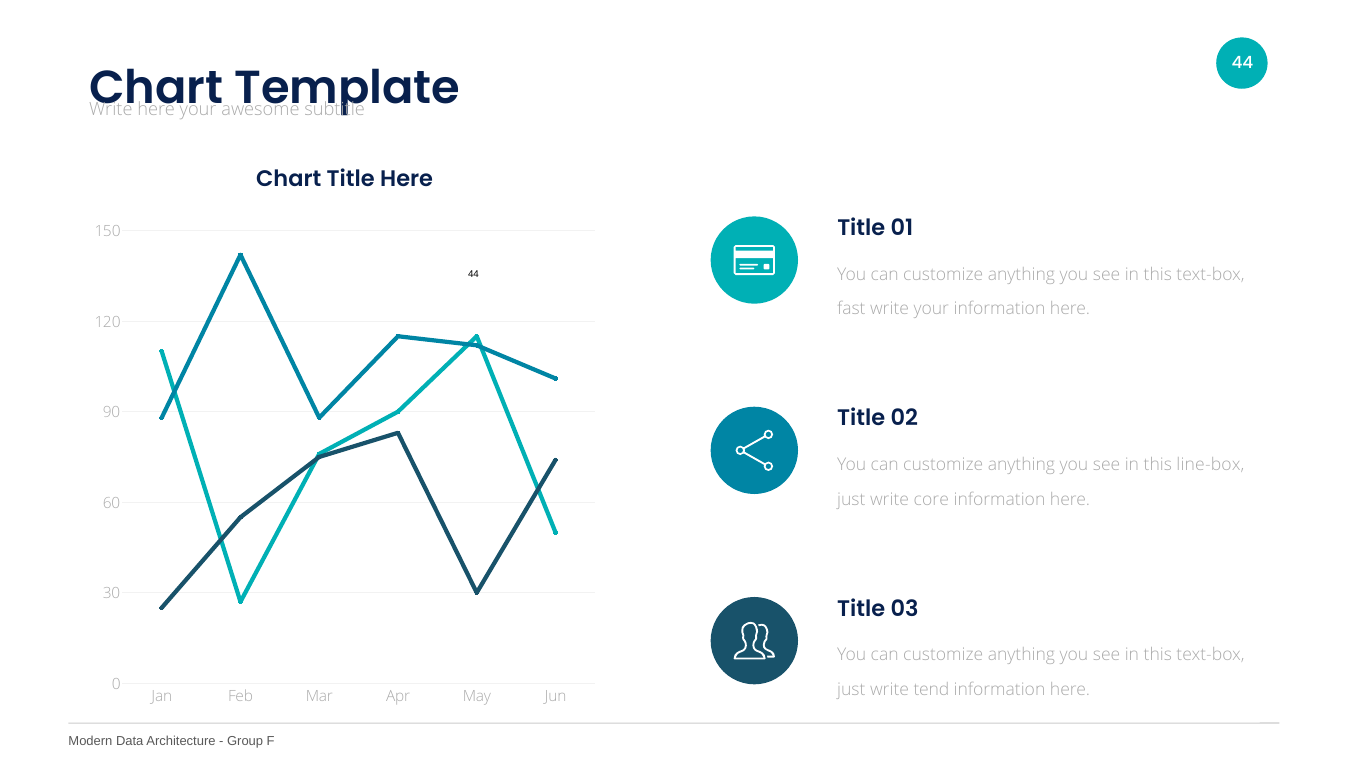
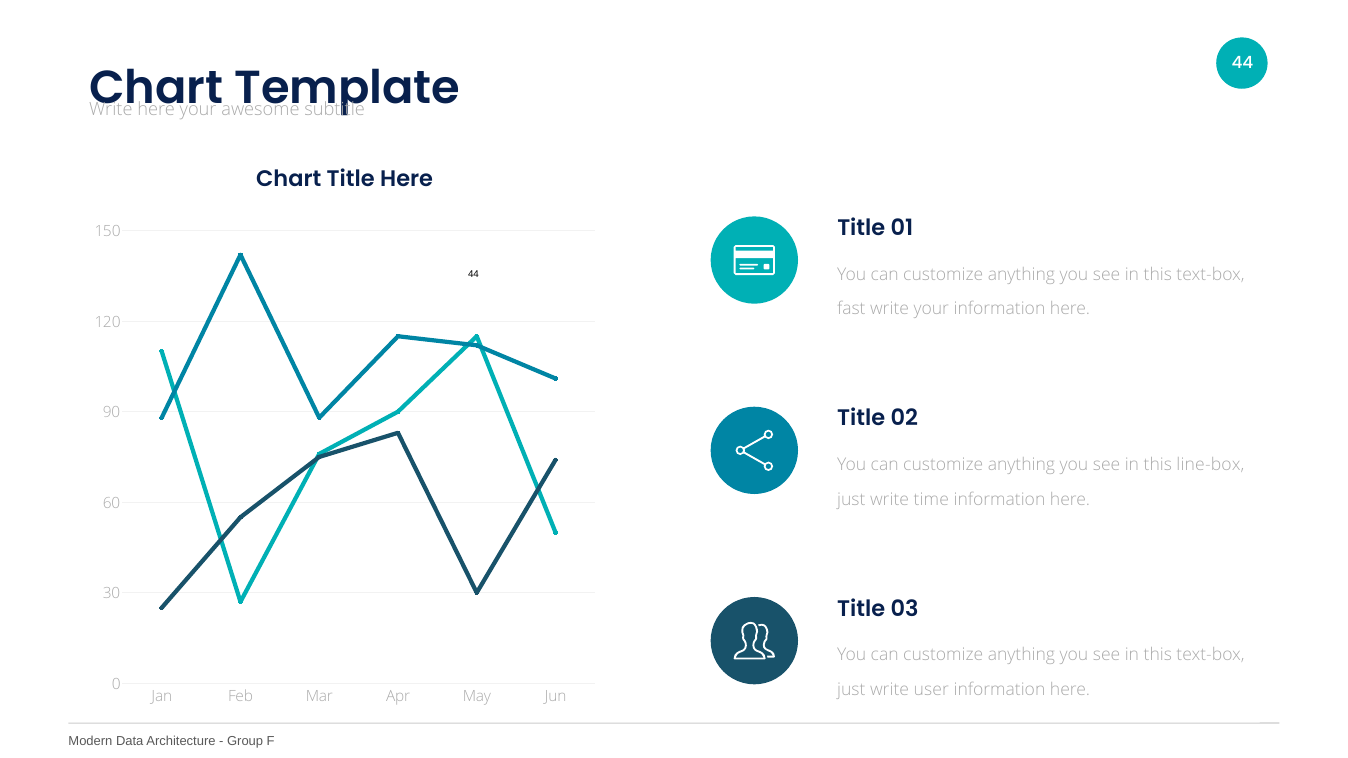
core: core -> time (931, 500)
tend: tend -> user (931, 690)
